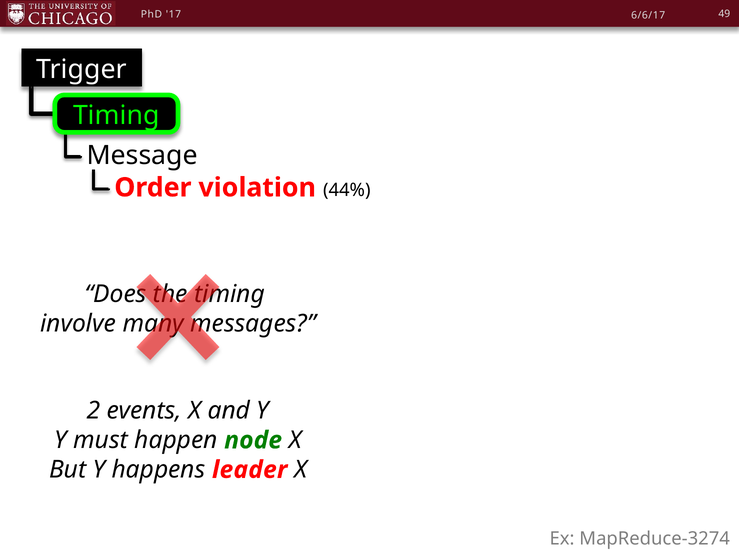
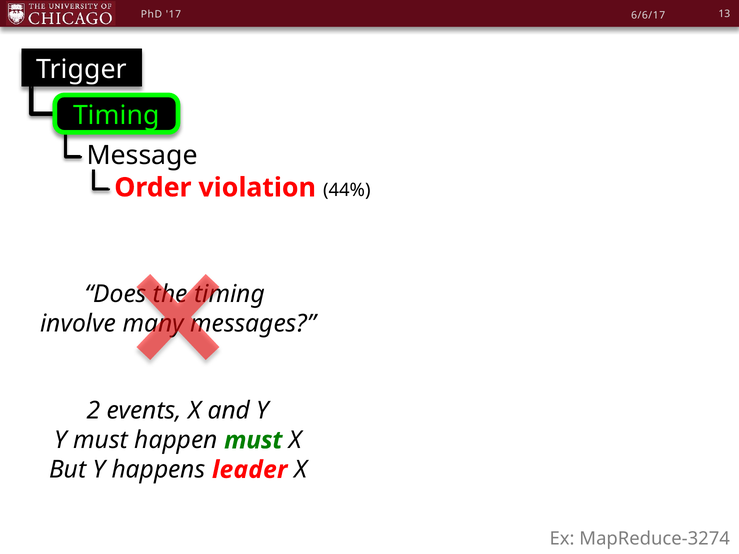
49: 49 -> 13 (724, 14)
happen node: node -> must (253, 440)
